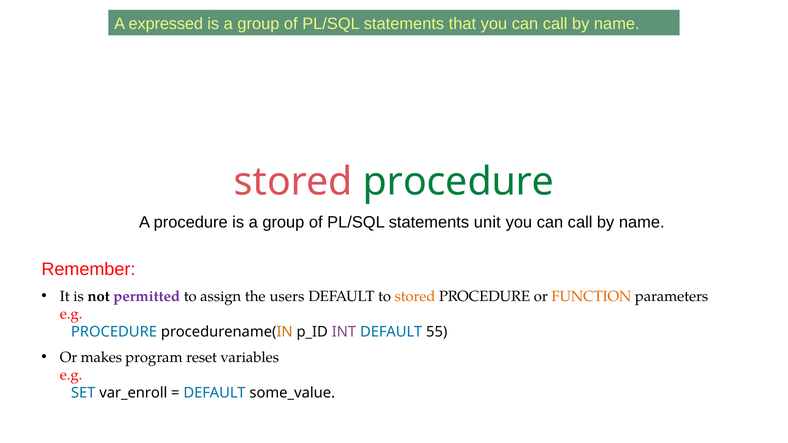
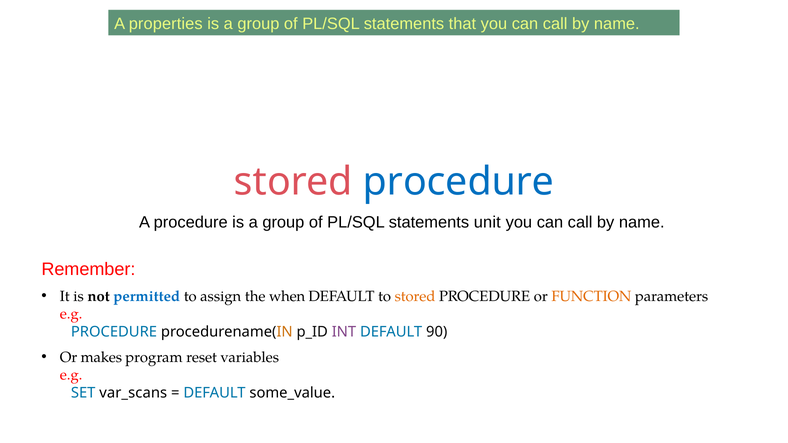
expressed: expressed -> properties (166, 24)
procedure colour: green -> blue (459, 182)
permitted colour: purple -> blue (147, 297)
users: users -> when (287, 297)
55: 55 -> 90 (437, 332)
var_enroll: var_enroll -> var_scans (133, 393)
